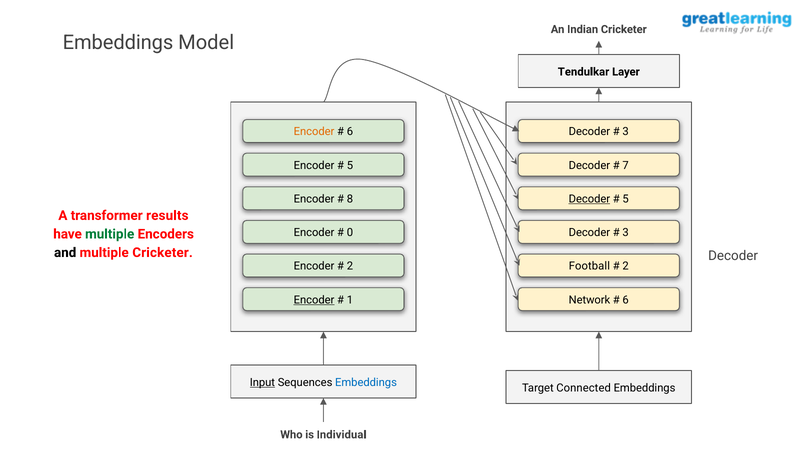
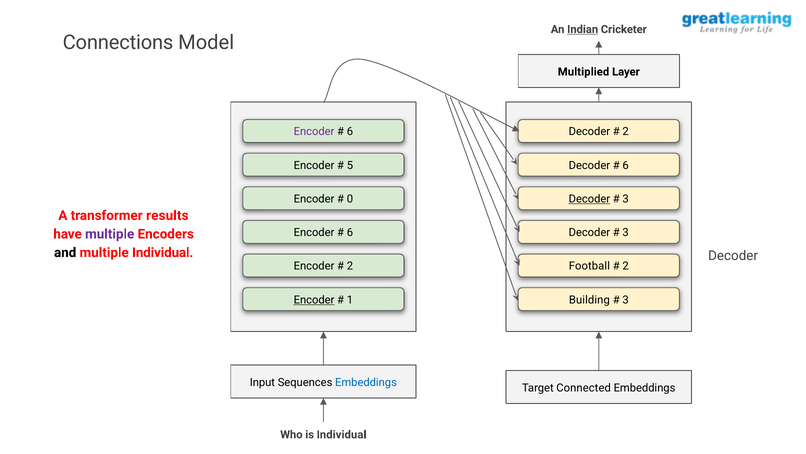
Indian underline: none -> present (583, 29)
Embeddings: Embeddings -> Connections (118, 43)
Tendulkar: Tendulkar -> Multiplied (584, 72)
Encoder colour: orange -> purple (314, 132)
3: 3 -> 2 (626, 132)
7: 7 -> 6 (626, 165)
8: 8 -> 0 (350, 199)
5: 5 -> 3 (626, 199)
0: 0 -> 6 (350, 232)
multiple colour: green -> purple (110, 234)
multiple Cricketer: Cricketer -> Individual (163, 252)
Network: Network -> Building (589, 300)
6: 6 -> 3 (626, 300)
Input underline: present -> none (262, 382)
